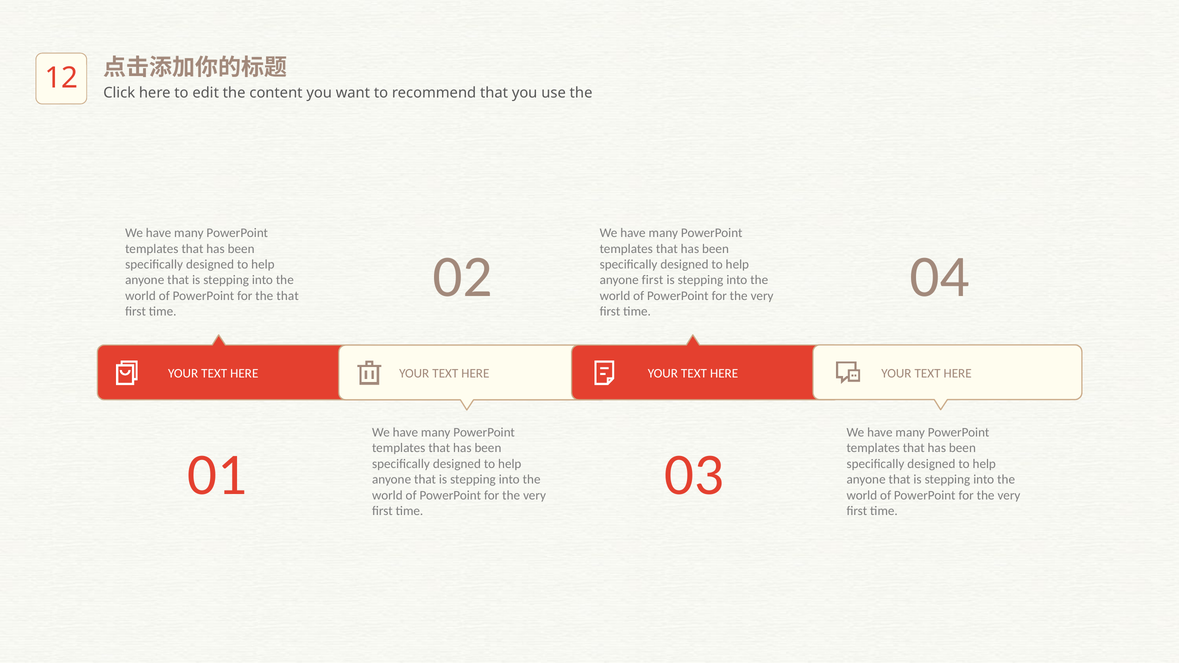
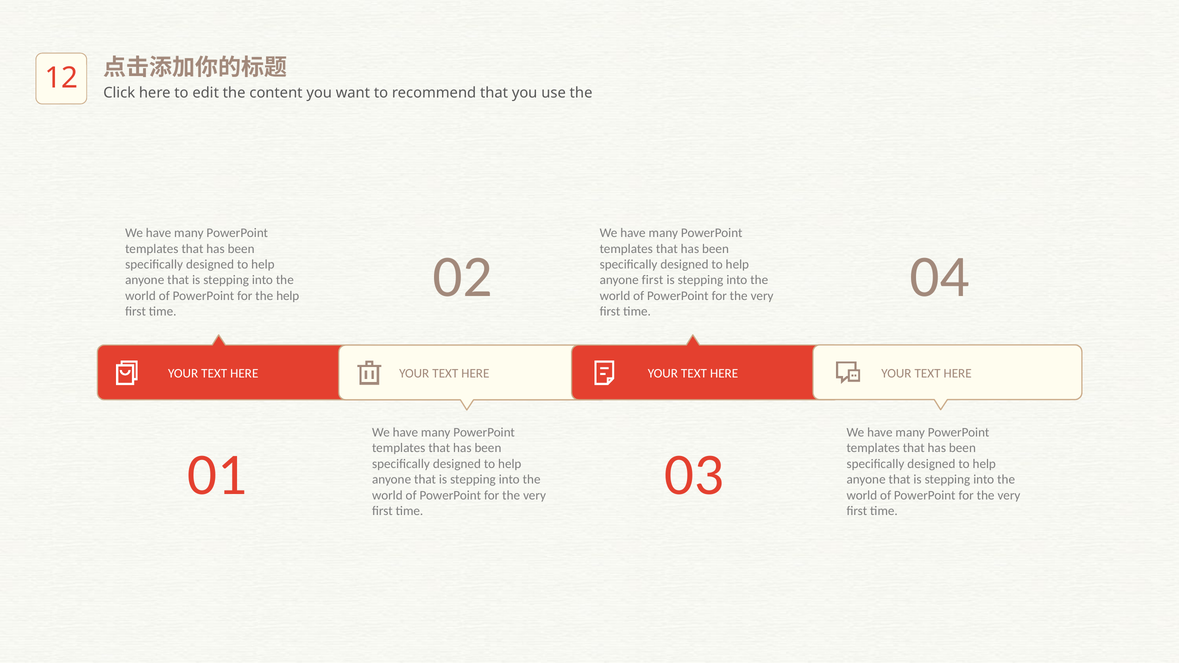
the that: that -> help (288, 296)
